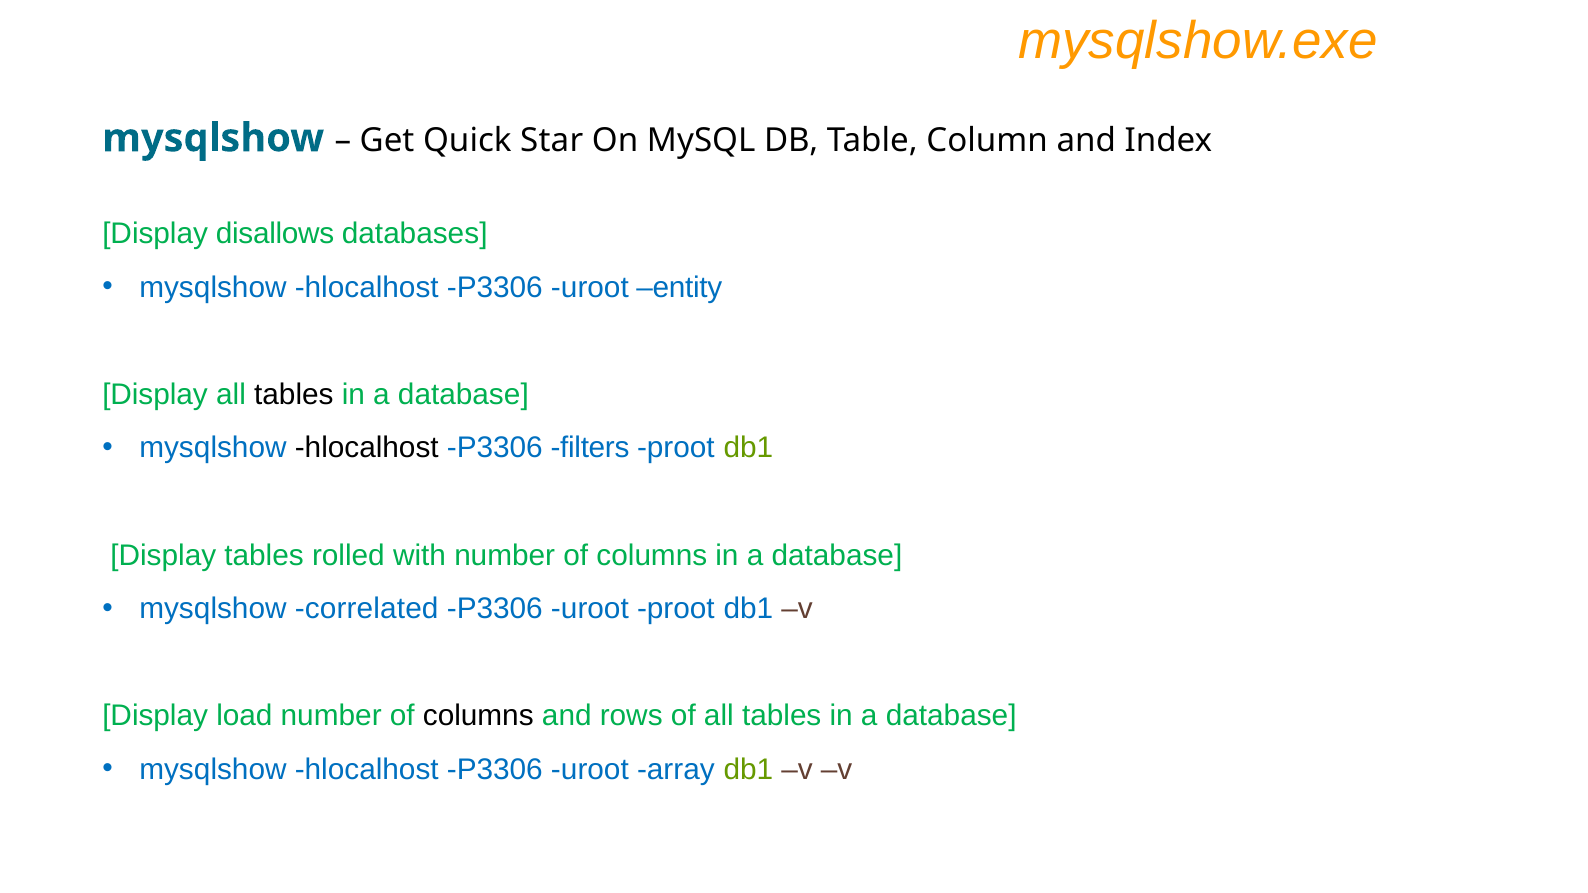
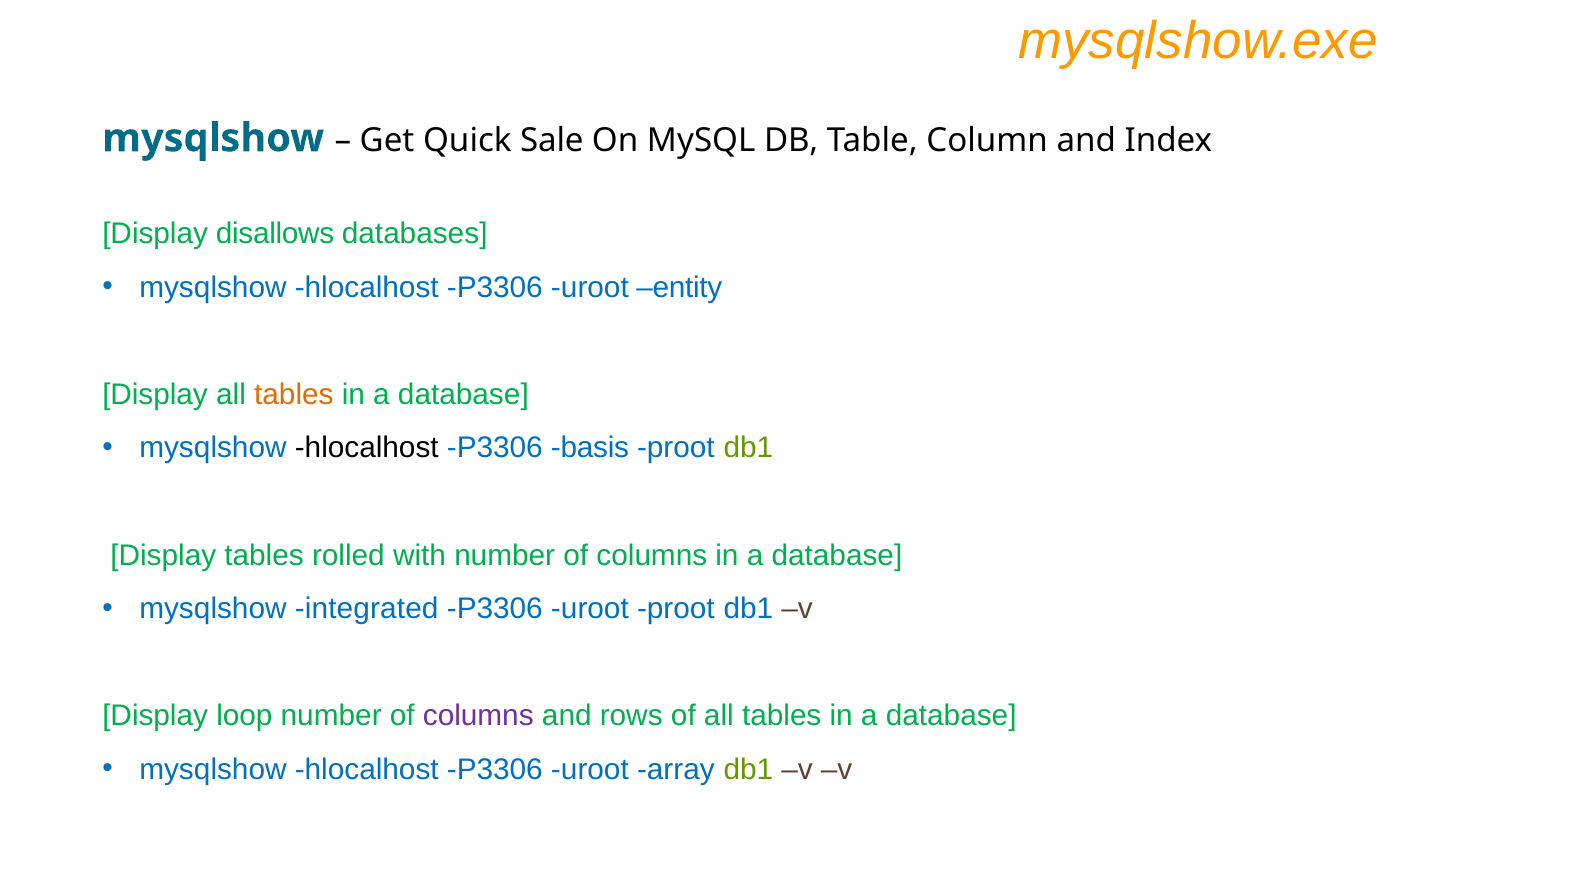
Star: Star -> Sale (552, 140)
tables colour: black -> orange (294, 395)
filters: filters -> basis (590, 448)
correlated: correlated -> integrated (367, 609)
load: load -> loop (244, 716)
columns colour: black -> purple (478, 716)
